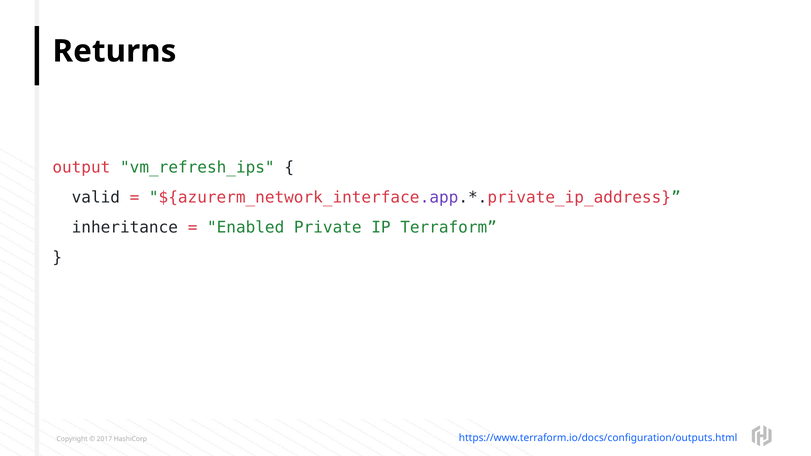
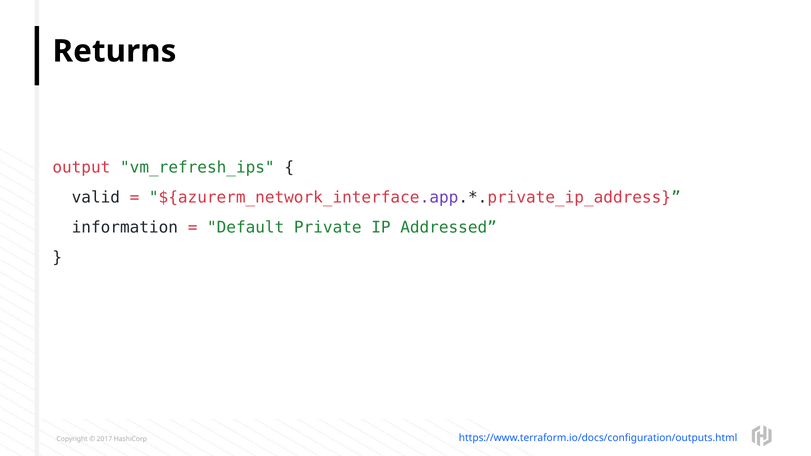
inheritance: inheritance -> information (125, 228)
Enabled: Enabled -> Default (246, 228)
Terraform: Terraform -> Addressed (449, 228)
